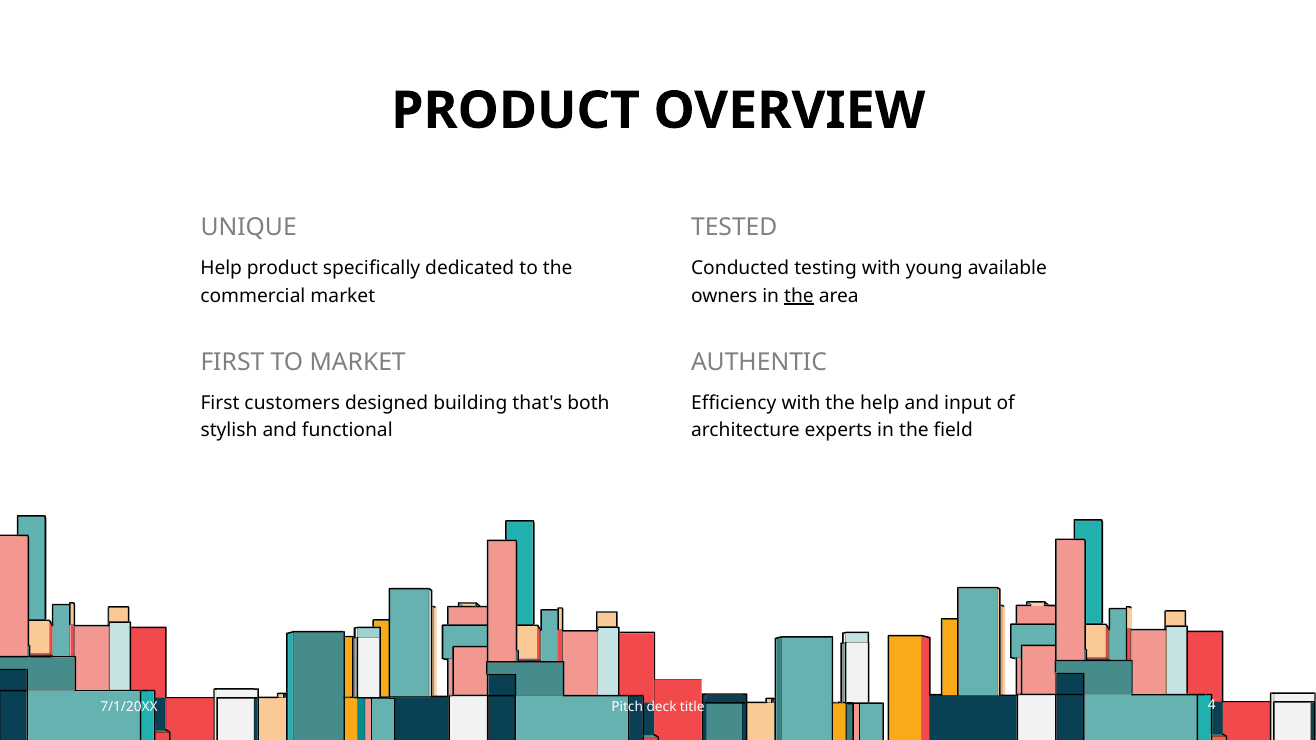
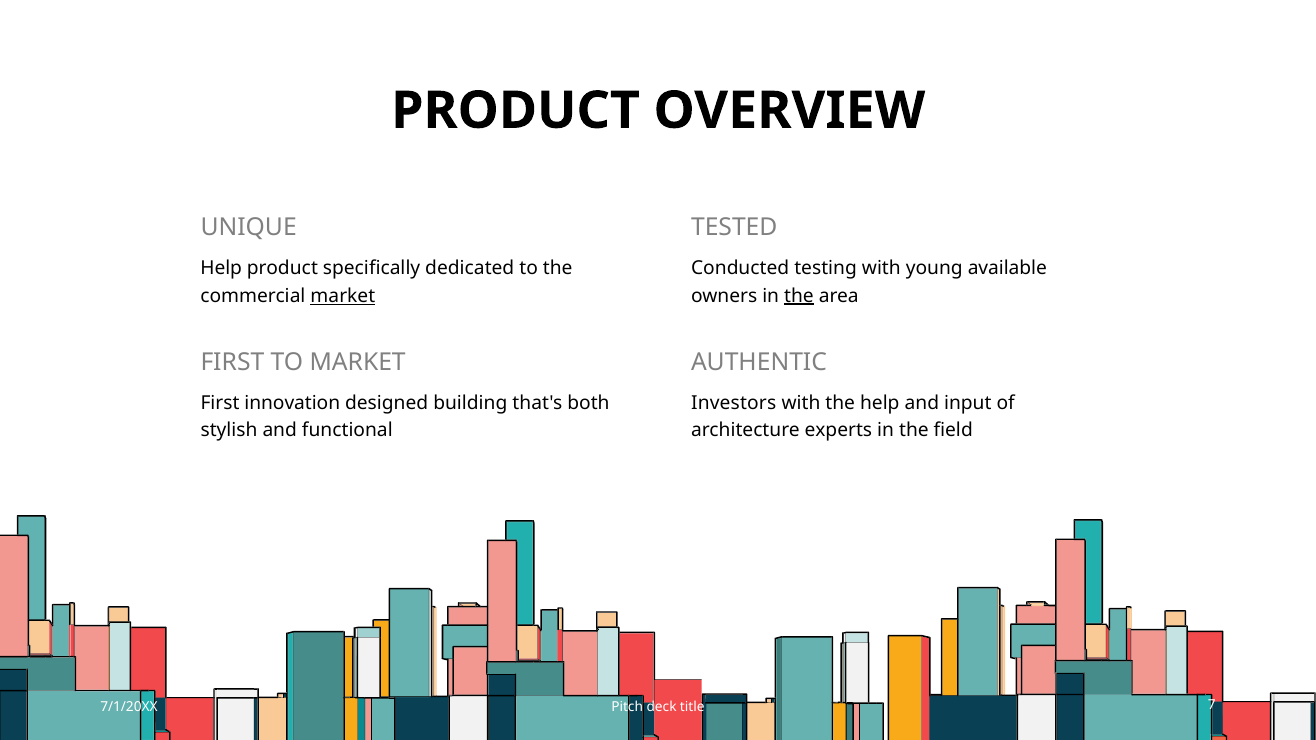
market underline: none -> present (343, 296)
customers: customers -> innovation (292, 403)
Efficiency: Efficiency -> Investors (734, 403)
4: 4 -> 7 (1212, 706)
